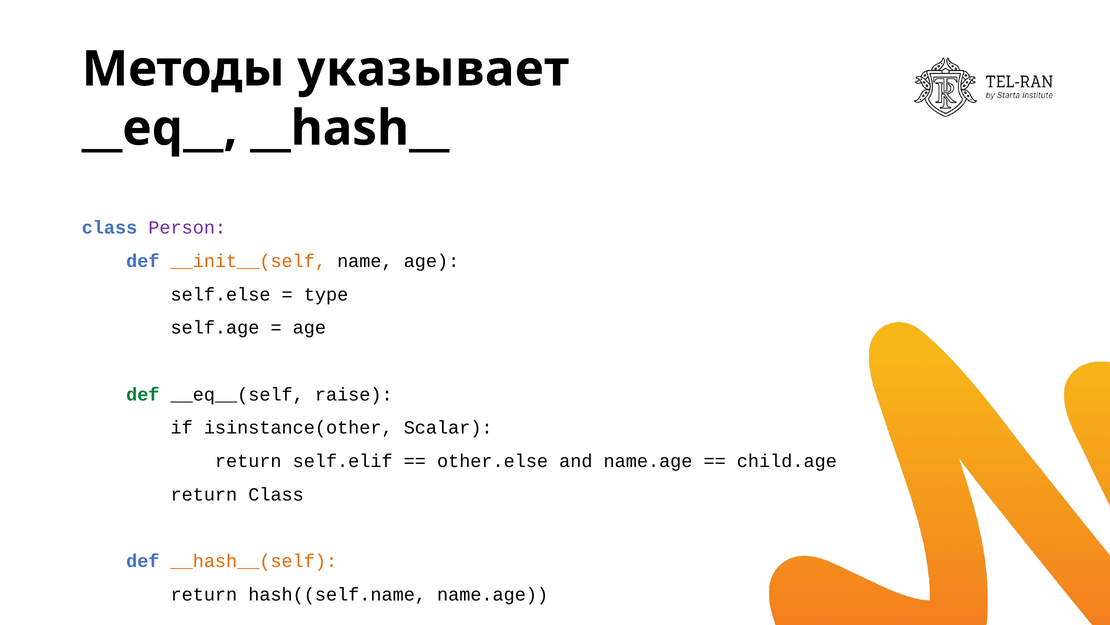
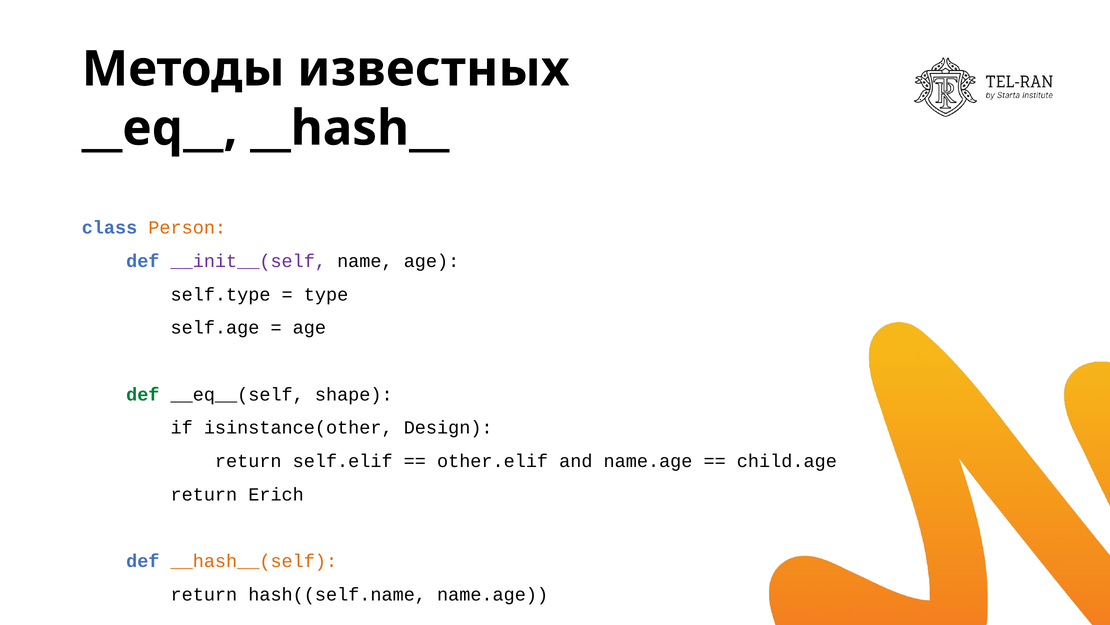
указывает: указывает -> известных (433, 69)
Person colour: purple -> orange (187, 227)
__init__(self colour: orange -> purple (248, 261)
self.else: self.else -> self.type (221, 294)
raise: raise -> shape (354, 394)
Scalar: Scalar -> Design (448, 427)
other.else: other.else -> other.elif (493, 461)
return Class: Class -> Erich (276, 494)
